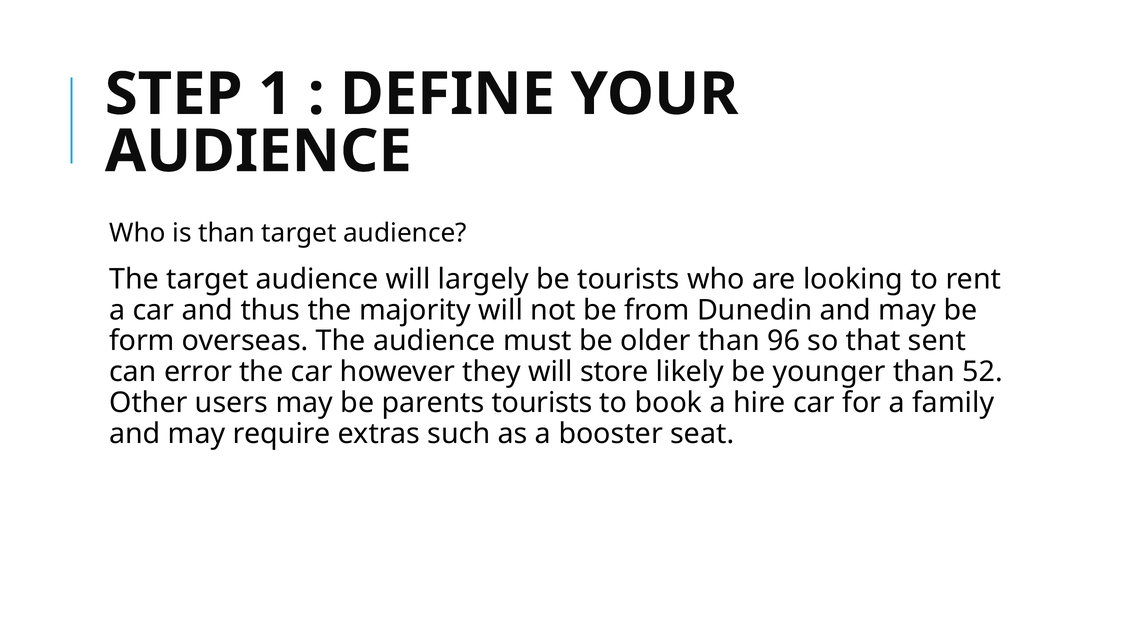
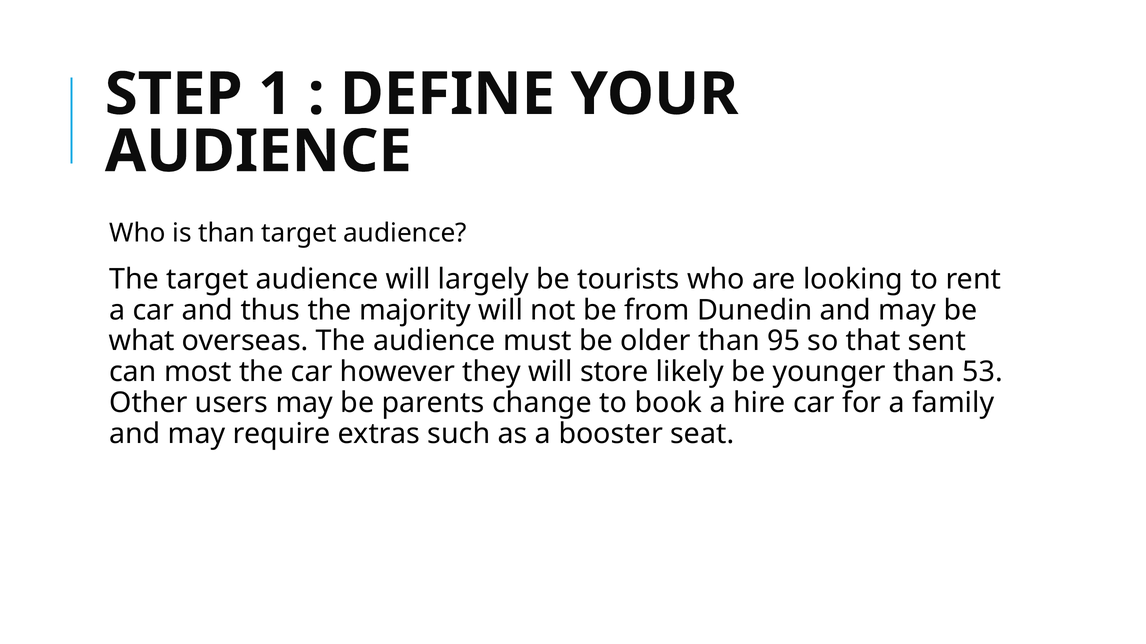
form: form -> what (142, 341)
96: 96 -> 95 (784, 341)
error: error -> most (198, 372)
52: 52 -> 53 (983, 372)
parents tourists: tourists -> change (542, 403)
